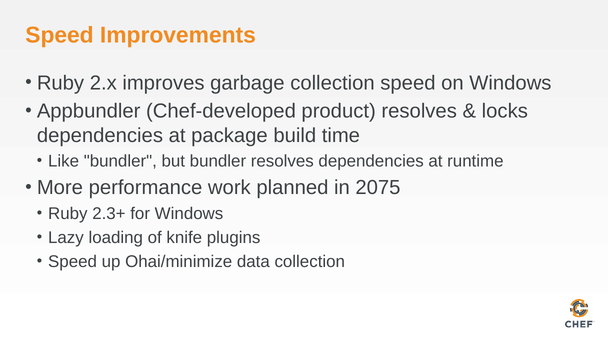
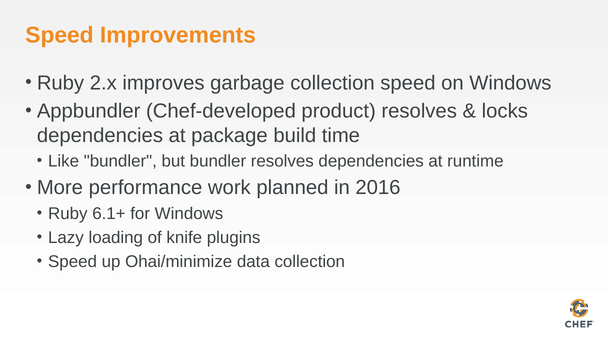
2075: 2075 -> 2016 (378, 188)
2.3+: 2.3+ -> 6.1+ (109, 214)
